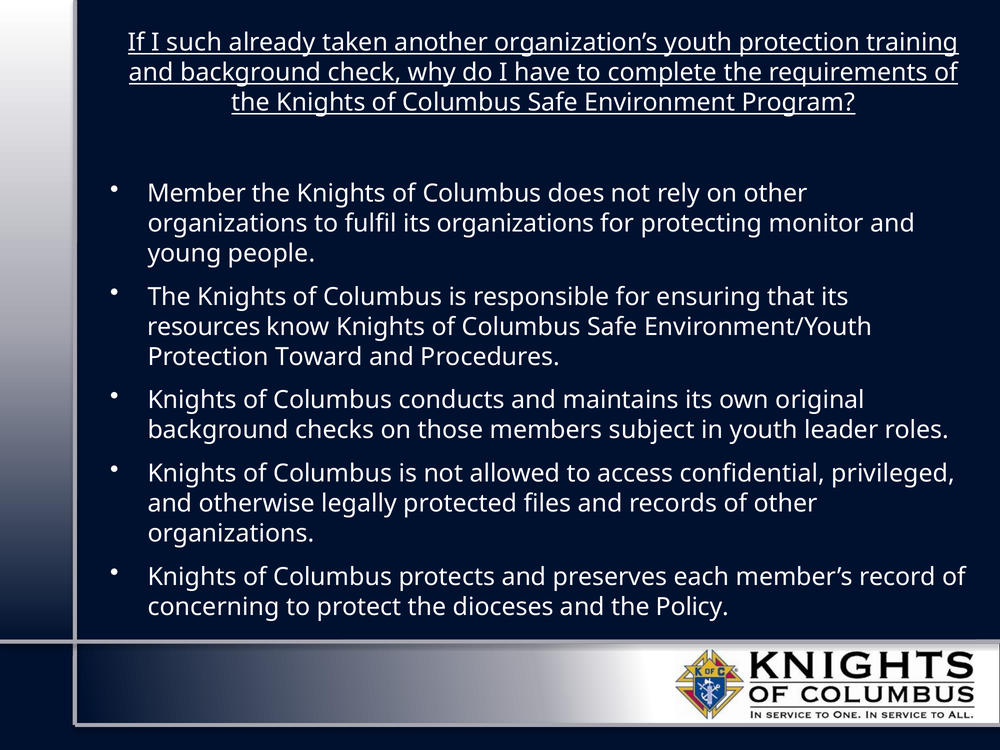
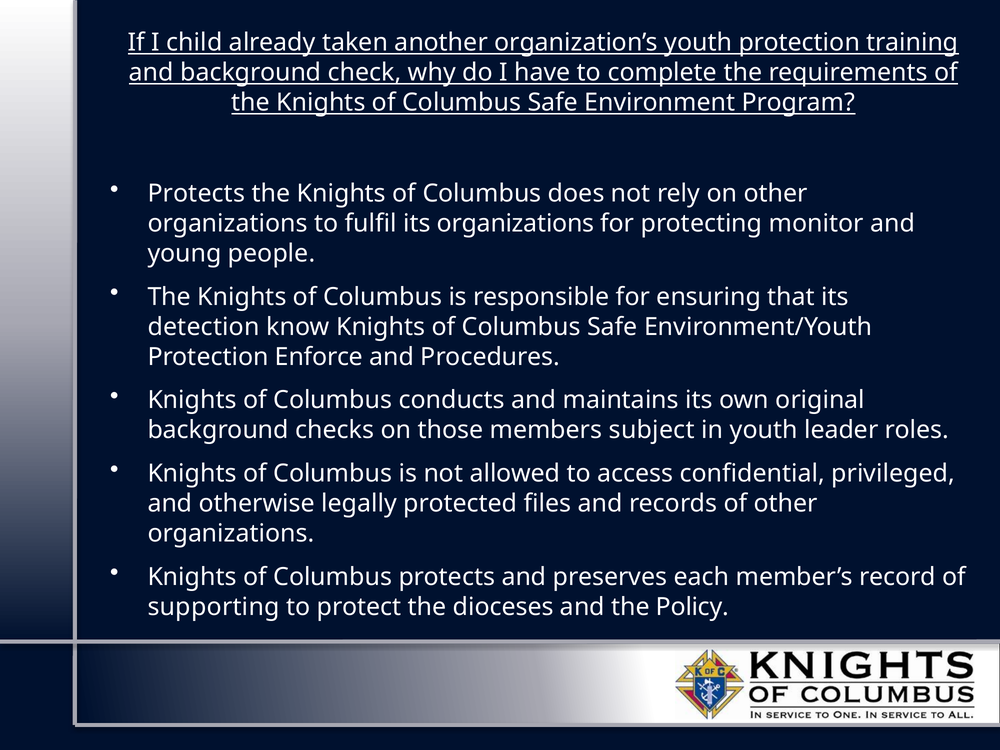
such: such -> child (194, 43)
Member: Member -> Protects (196, 193)
resources: resources -> detection (204, 327)
Toward: Toward -> Enforce (319, 357)
concerning: concerning -> supporting (214, 607)
